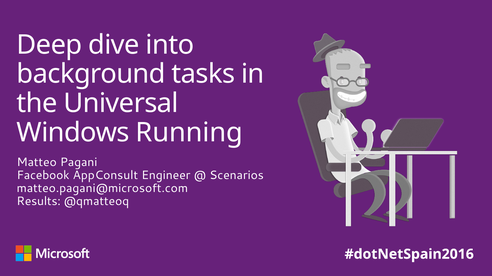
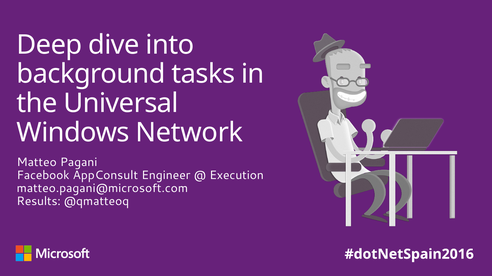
Running: Running -> Network (189, 133)
Scenarios: Scenarios -> Execution (237, 176)
